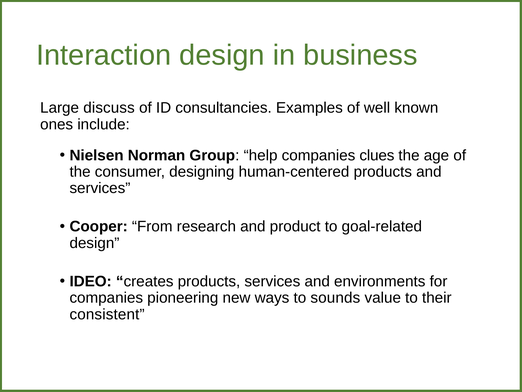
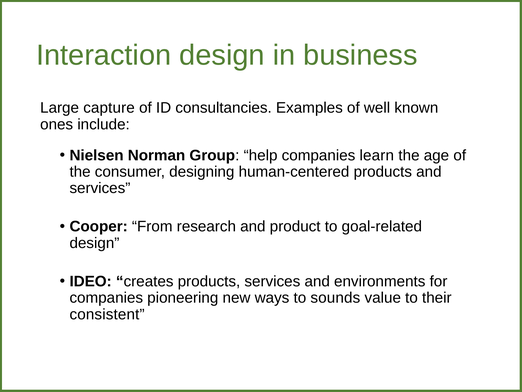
discuss: discuss -> capture (109, 108)
clues: clues -> learn (377, 155)
